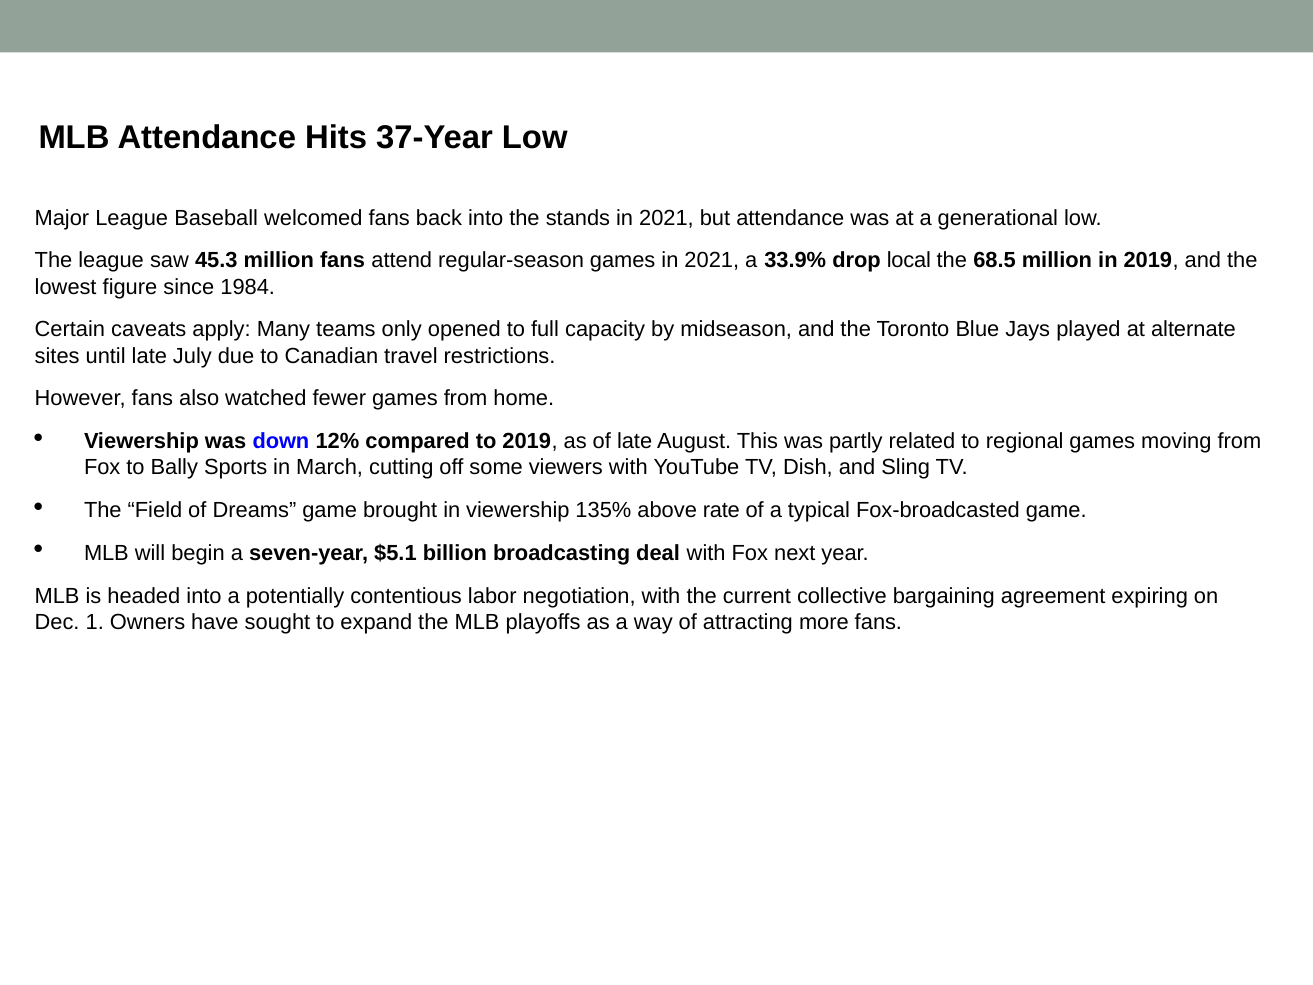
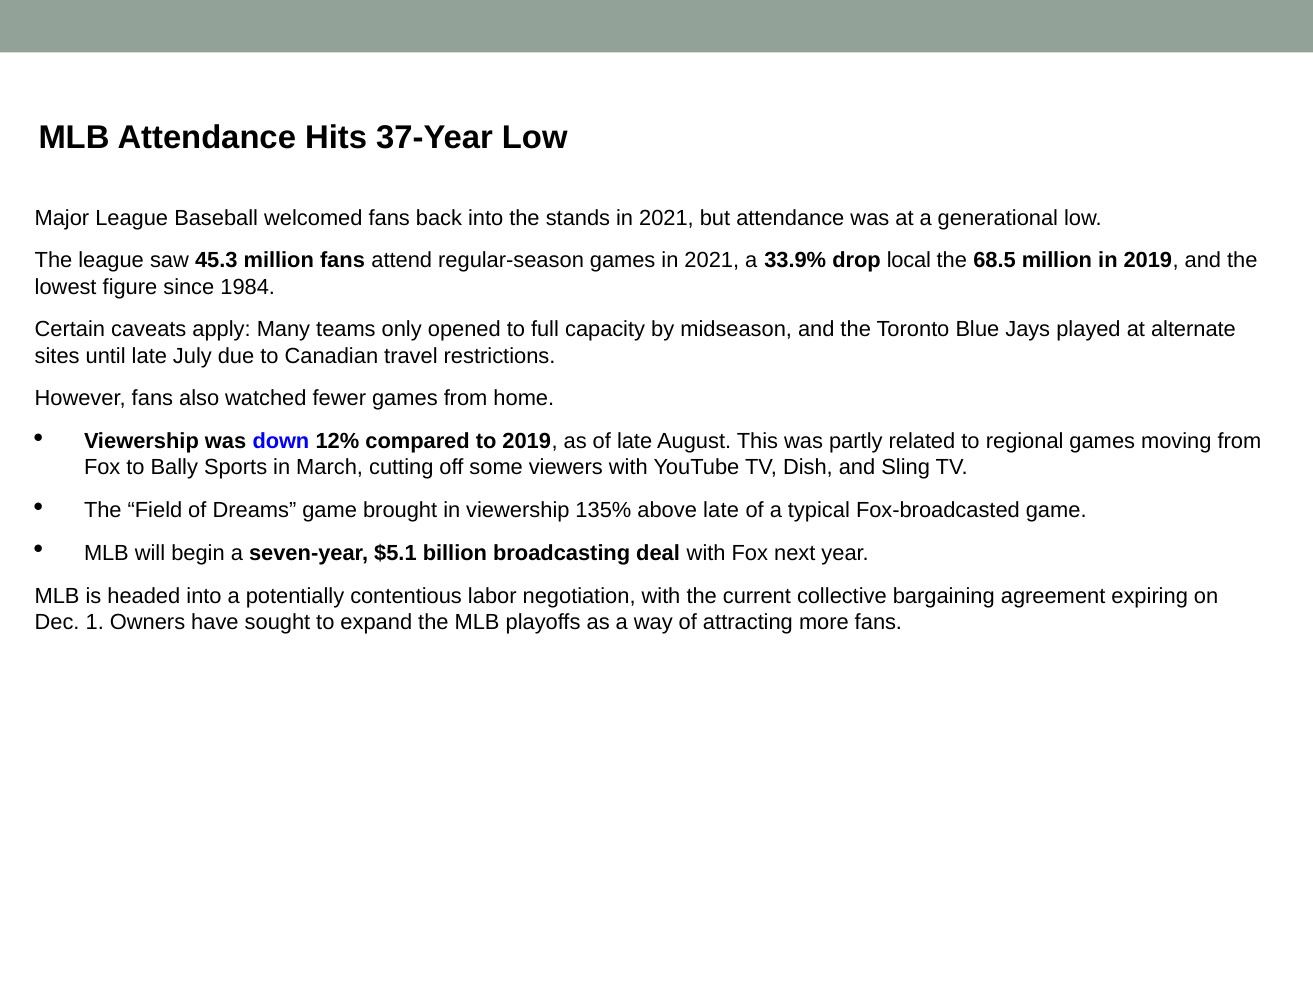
above rate: rate -> late (721, 510)
